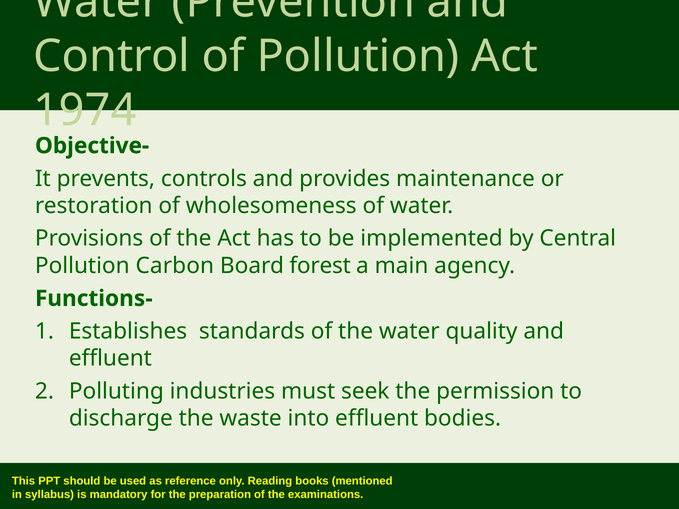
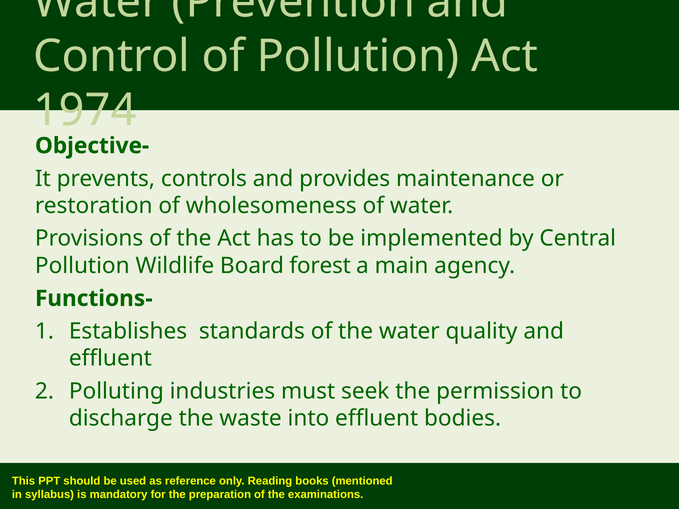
Carbon: Carbon -> Wildlife (175, 266)
